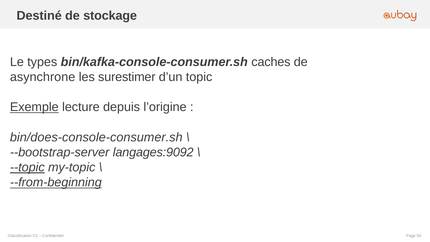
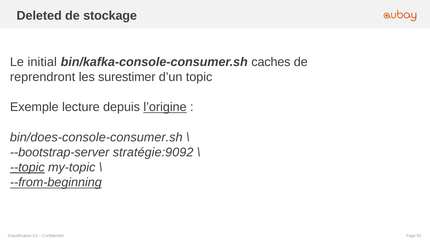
Destiné: Destiné -> Deleted (39, 16)
types: types -> initial (42, 62)
asynchrone: asynchrone -> reprendront (43, 77)
Exemple underline: present -> none (34, 107)
l’origine underline: none -> present (165, 107)
langages:9092: langages:9092 -> stratégie:9092 (153, 152)
